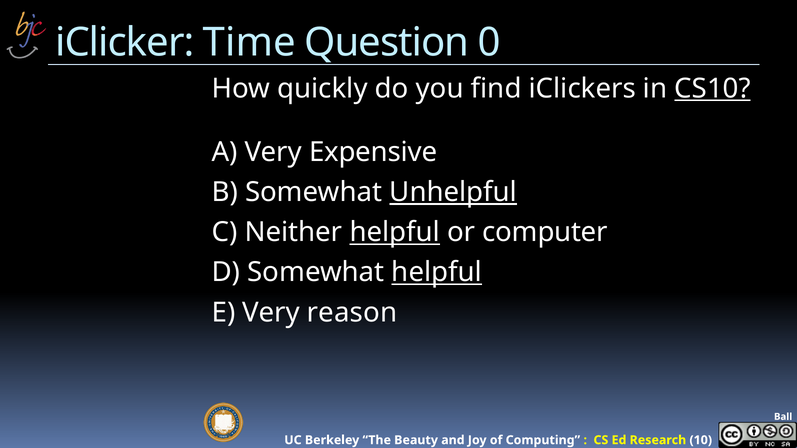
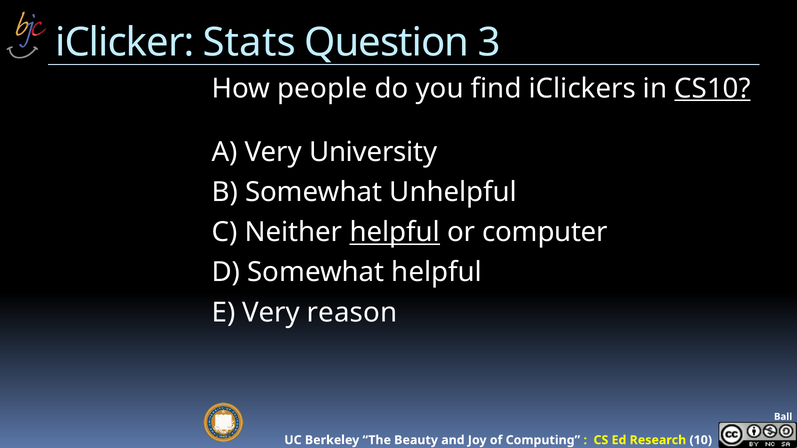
Time: Time -> Stats (249, 43)
0: 0 -> 3 (489, 43)
quickly: quickly -> people (322, 89)
Expensive: Expensive -> University (373, 152)
Unhelpful underline: present -> none (453, 192)
helpful underline: present -> none (437, 273)
